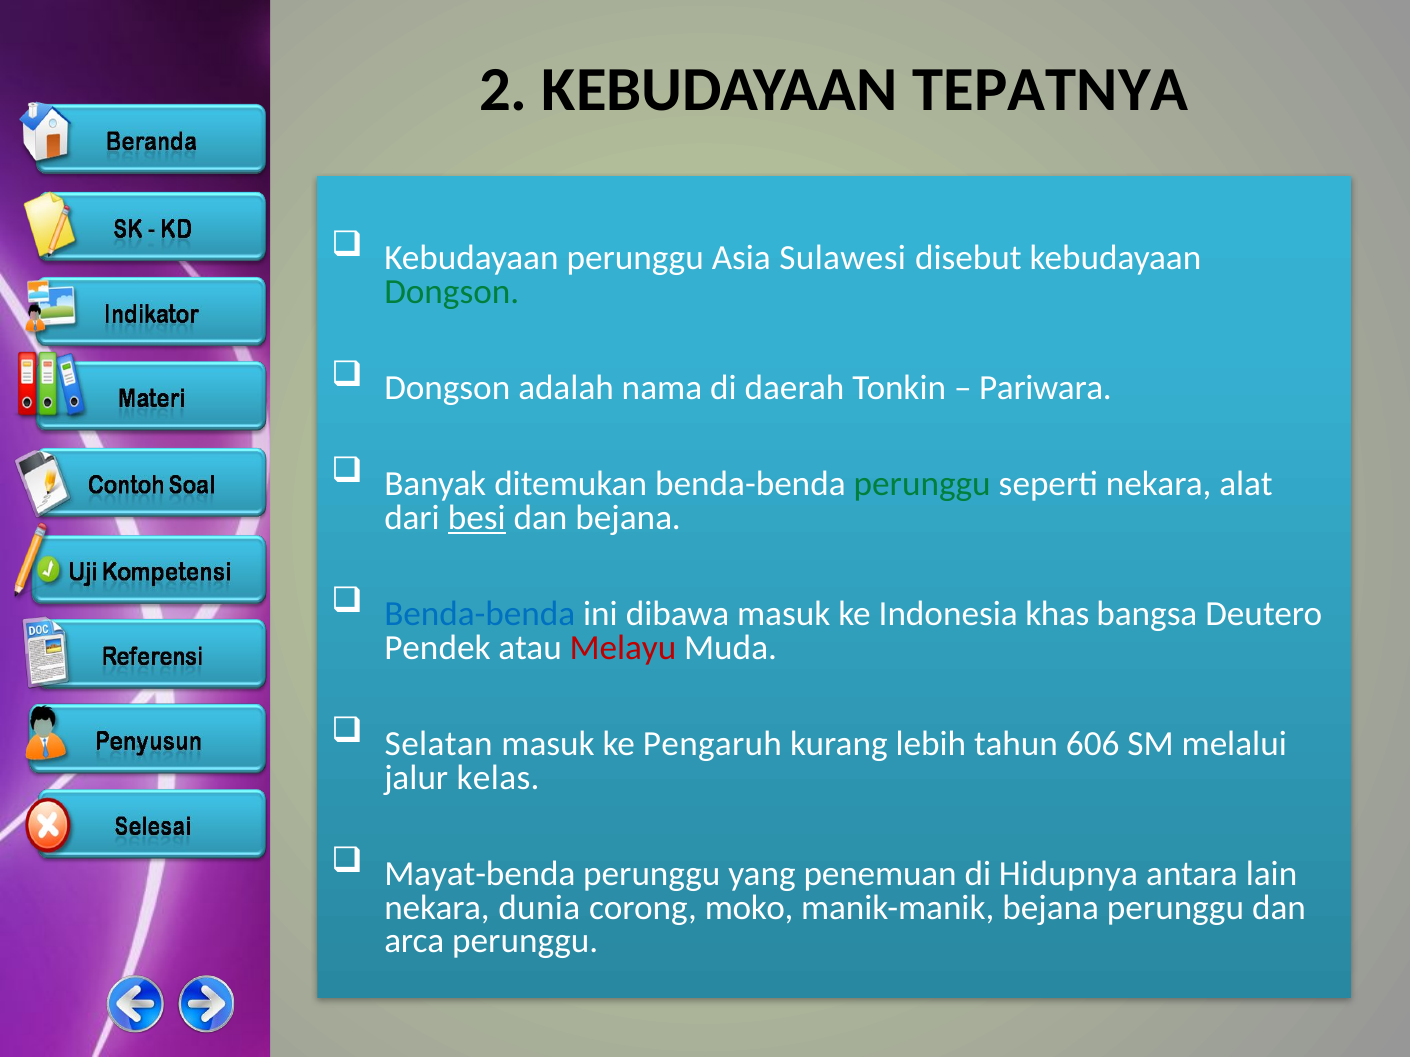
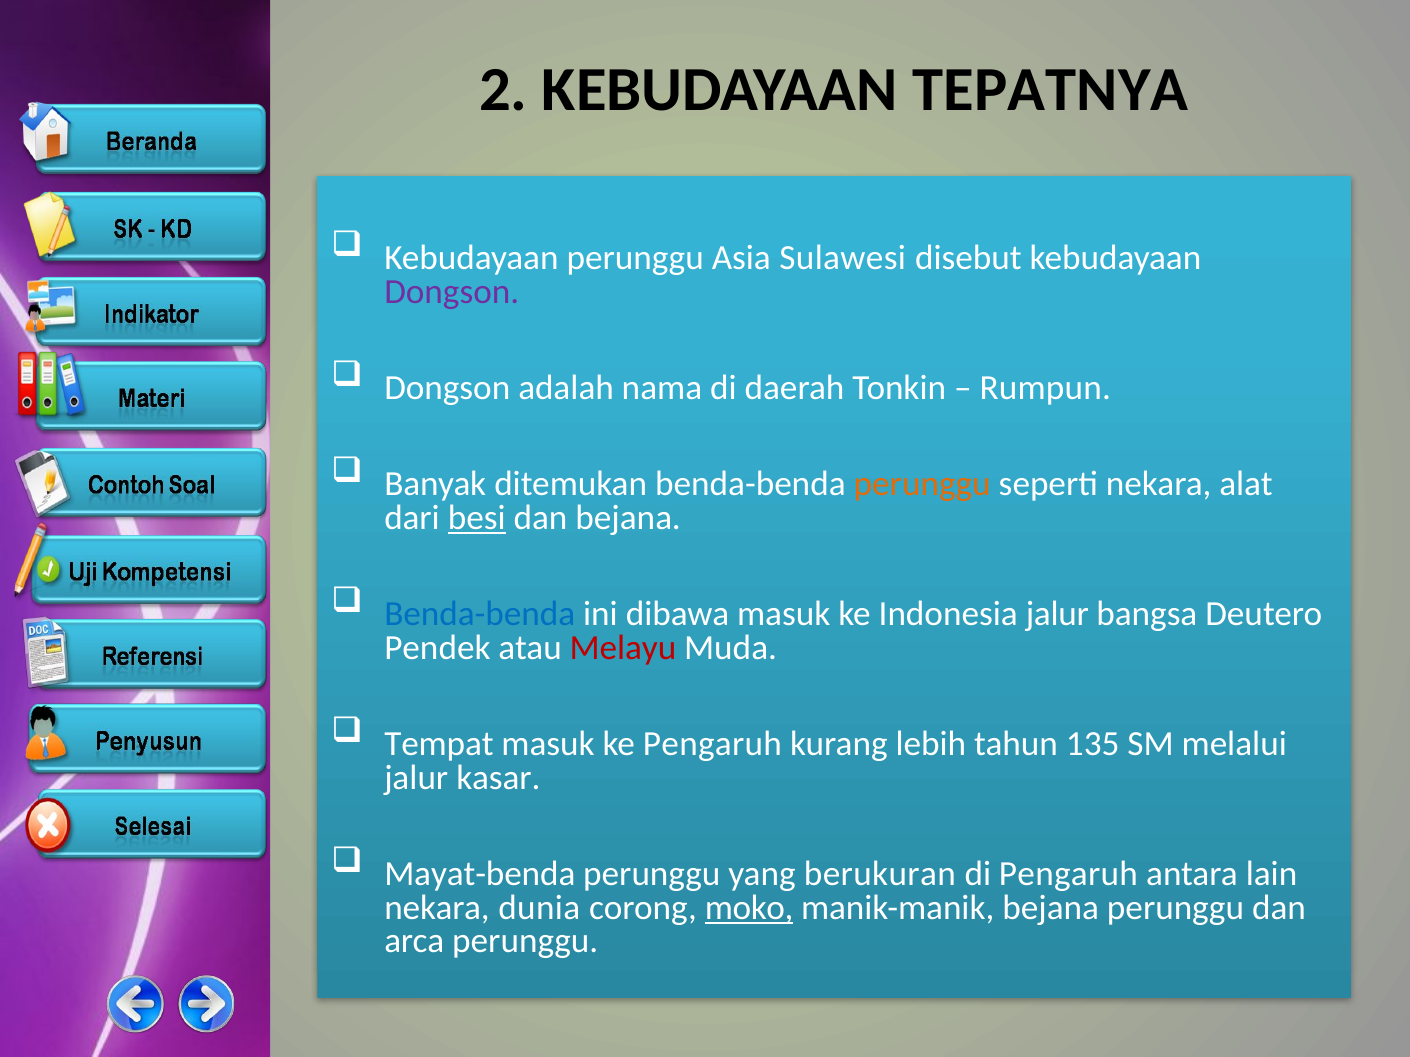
Dongson colour: green -> purple (452, 292)
Pariwara: Pariwara -> Rumpun (1045, 388)
perunggu colour: green -> orange (922, 484)
Indonesia khas: khas -> jalur (1057, 614)
Selatan: Selatan -> Tempat (439, 744)
606: 606 -> 135 (1093, 744)
kelas: kelas -> kasar (498, 778)
penemuan: penemuan -> berukuran (880, 874)
di Hidupnya: Hidupnya -> Pengaruh (1068, 874)
moko underline: none -> present (749, 908)
